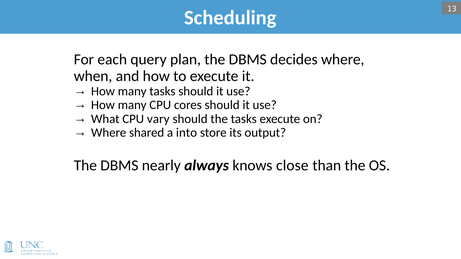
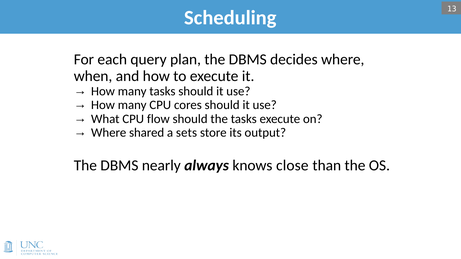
vary: vary -> flow (158, 119)
into: into -> sets (187, 133)
